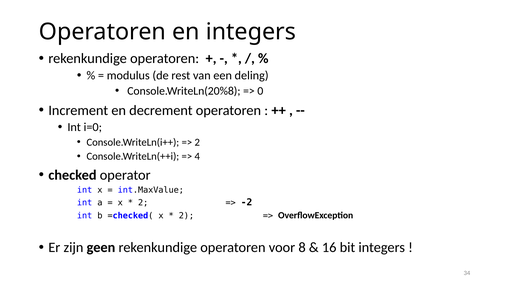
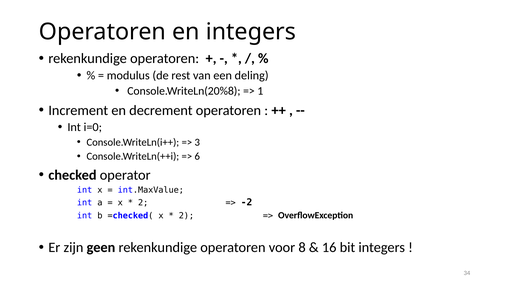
0: 0 -> 1 (260, 91)
2: 2 -> 3 (197, 142)
4: 4 -> 6 (197, 156)
